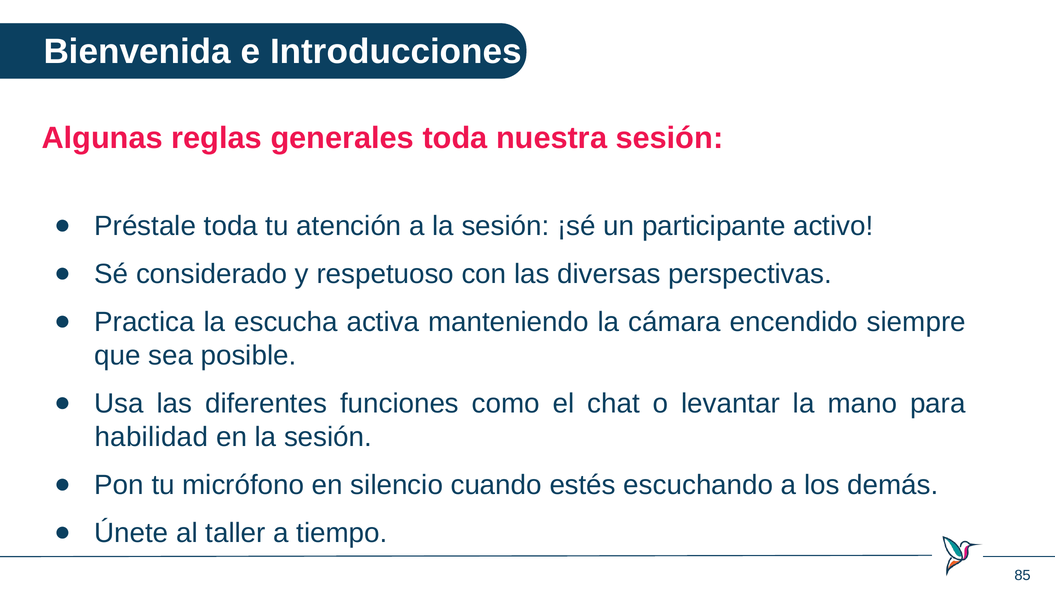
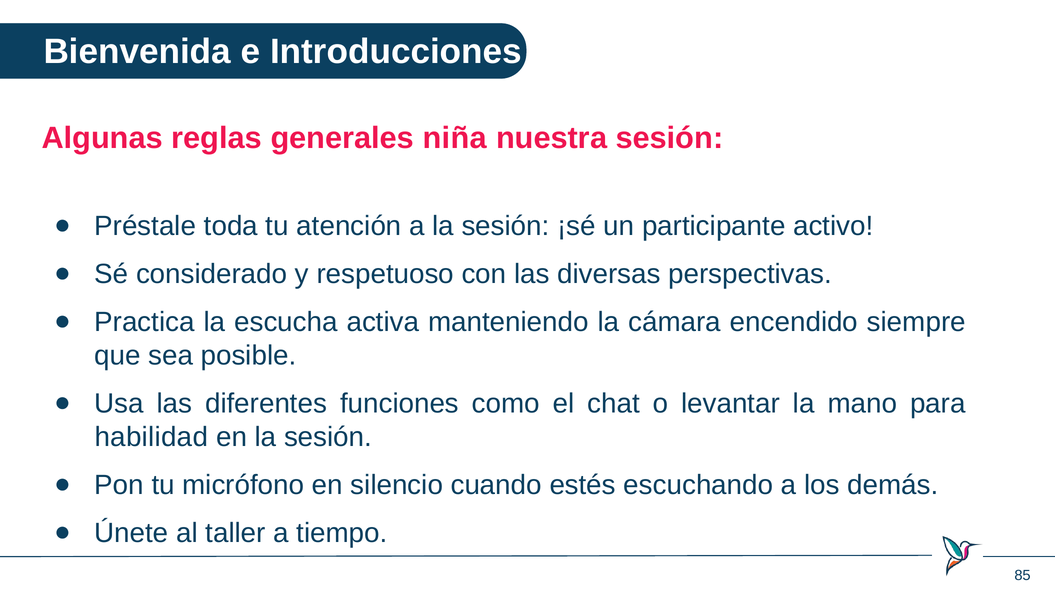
generales toda: toda -> niña (455, 138)
